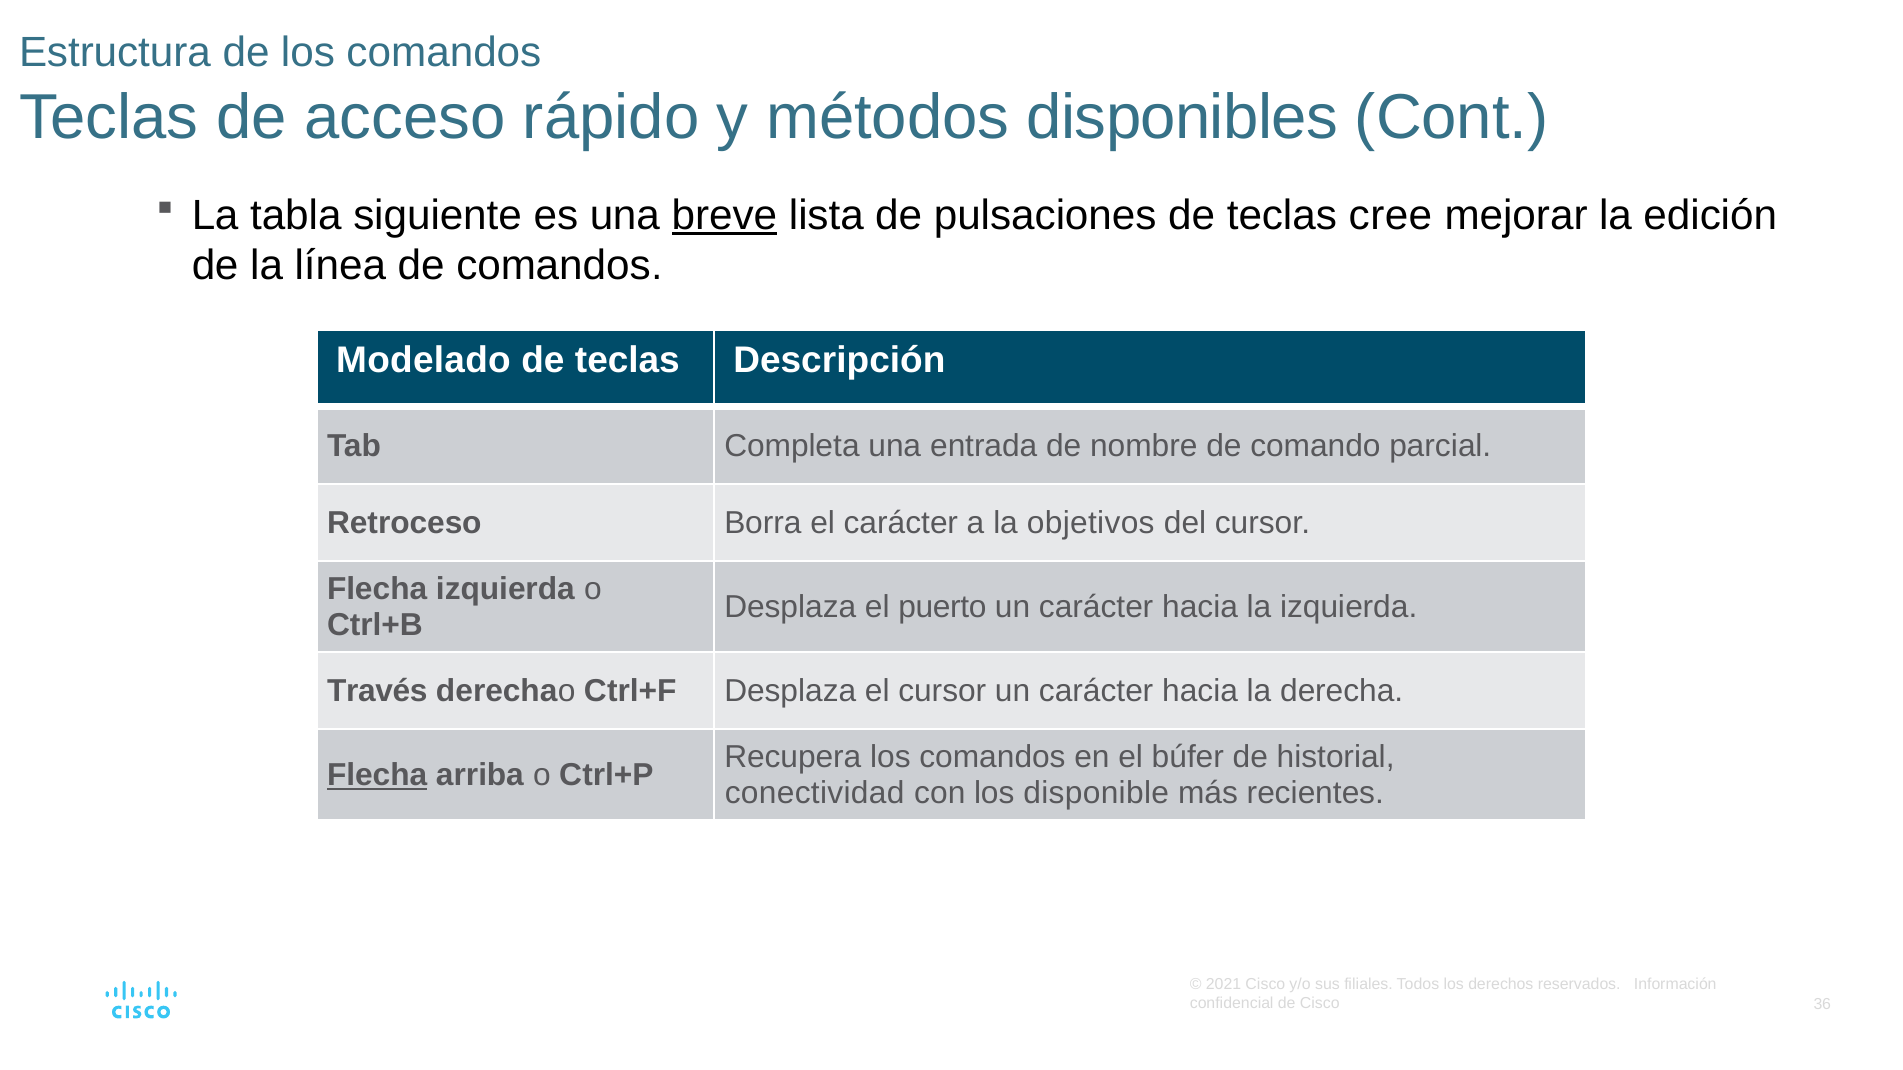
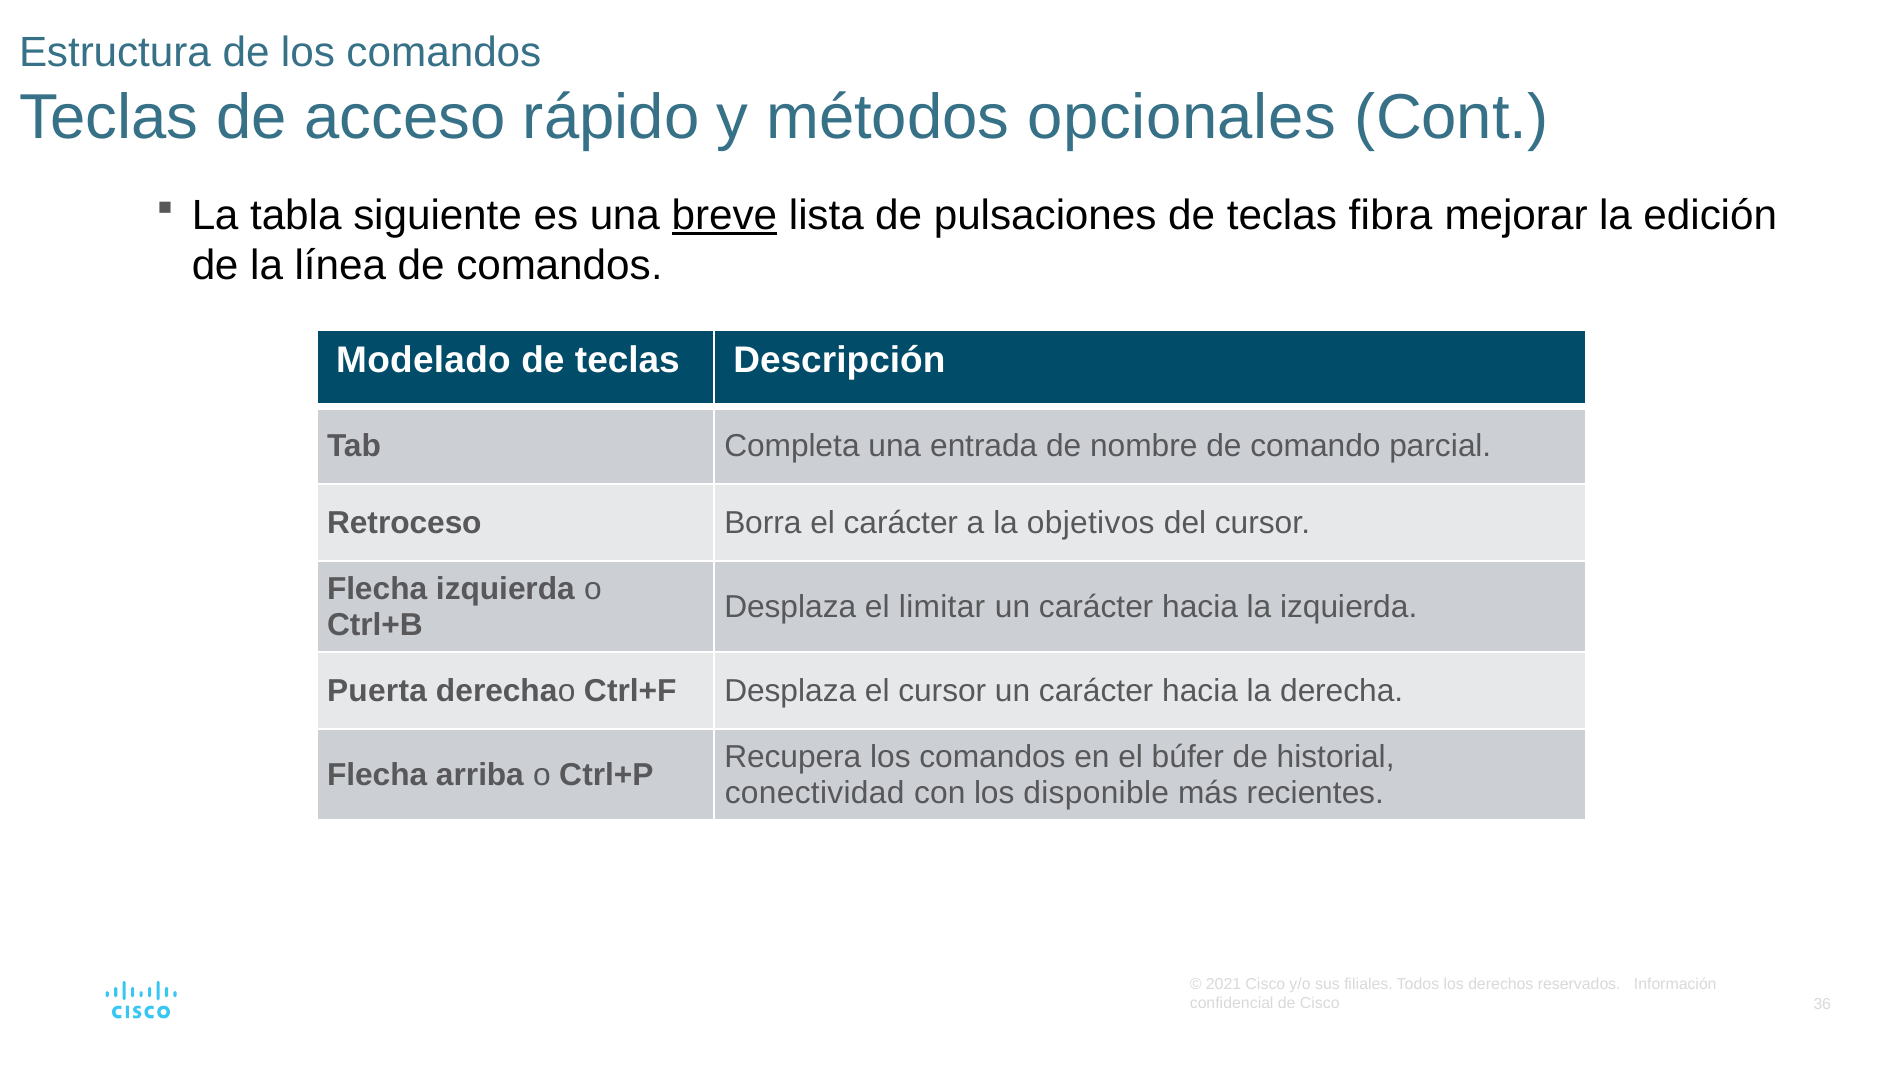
disponibles: disponibles -> opcionales (1182, 117)
cree: cree -> fibra (1390, 215)
puerto: puerto -> limitar (942, 607)
Través: Través -> Puerta (377, 691)
Flecha underline: present -> none (377, 775)
